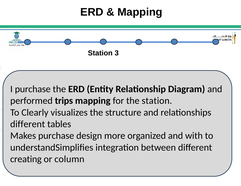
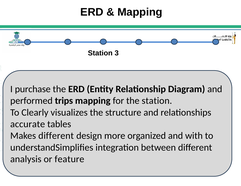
different: different -> accurate (28, 124)
Makes purchase: purchase -> different (56, 136)
creating: creating -> analysis (26, 159)
column: column -> feature (69, 159)
